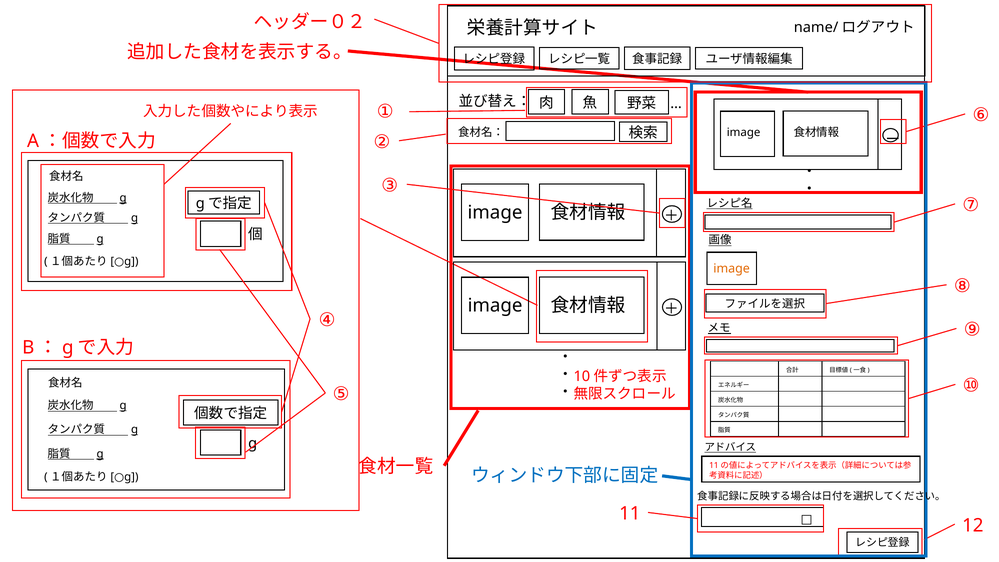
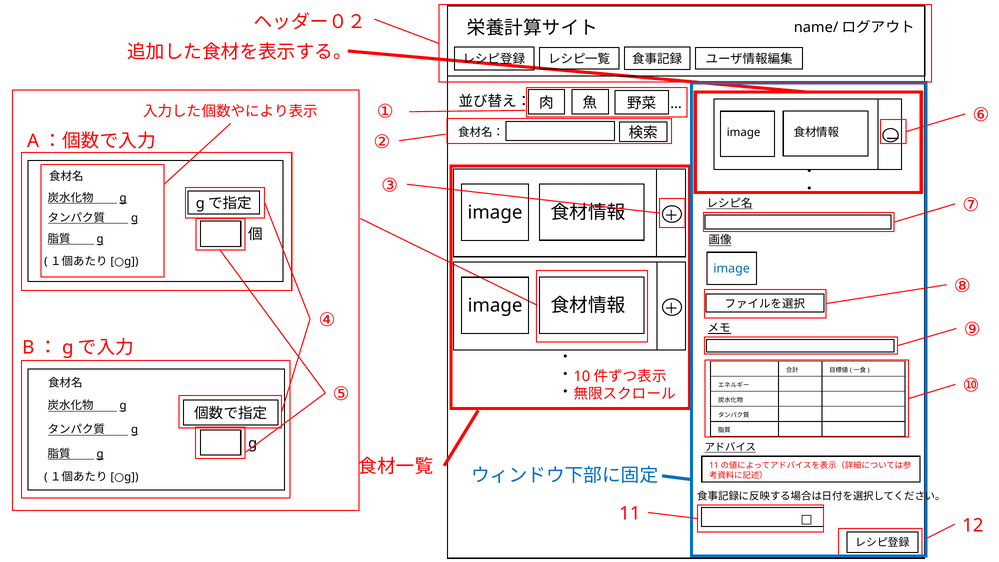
image colour: orange -> blue (732, 269)
